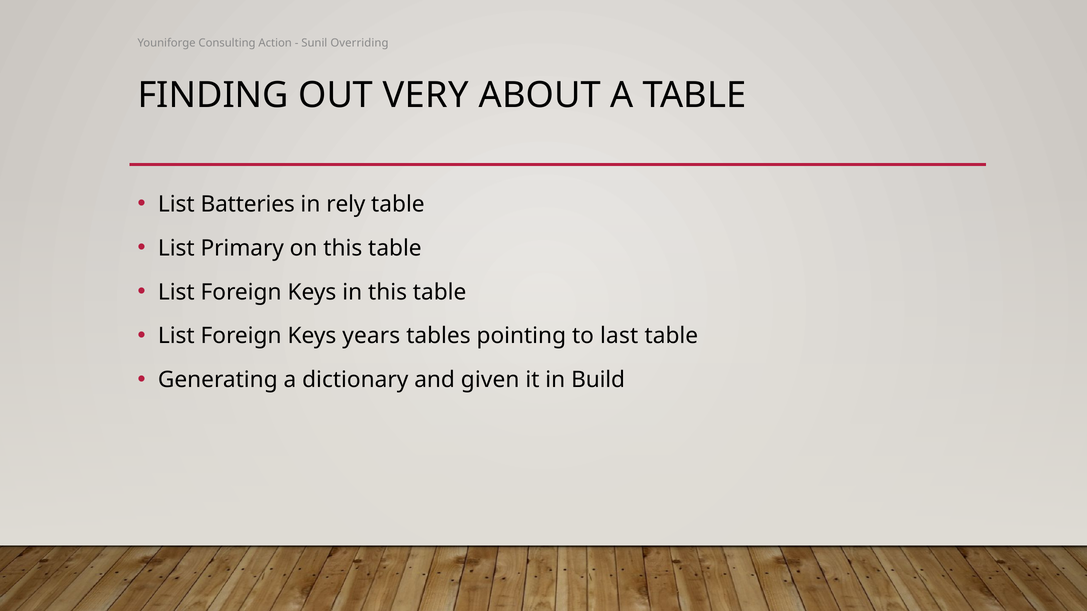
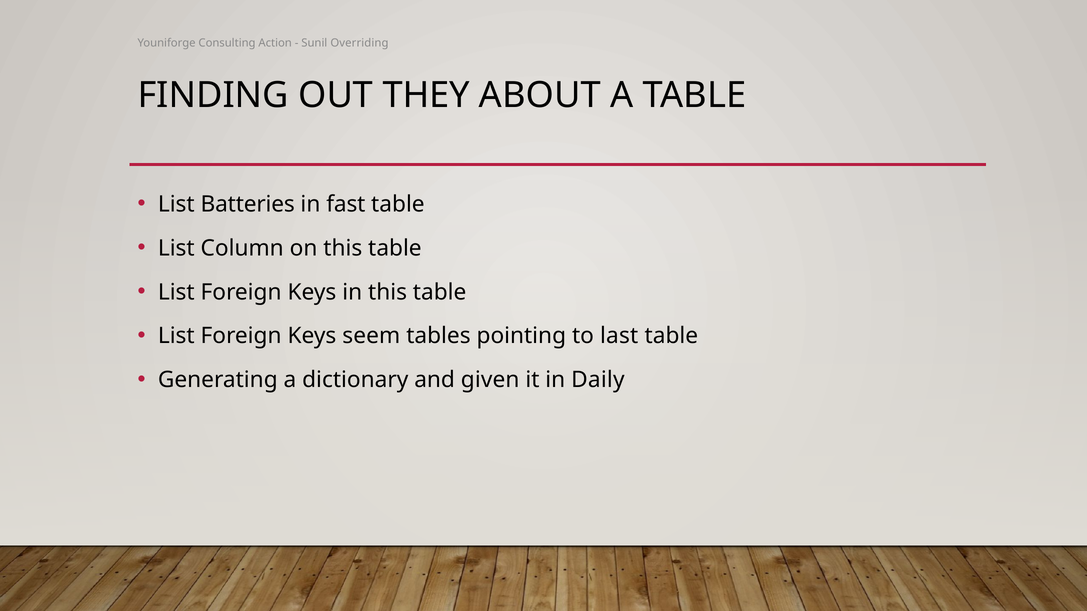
VERY: VERY -> THEY (426, 95)
rely: rely -> fast (346, 204)
Primary: Primary -> Column (242, 248)
years: years -> seem (371, 336)
Build: Build -> Daily (598, 380)
